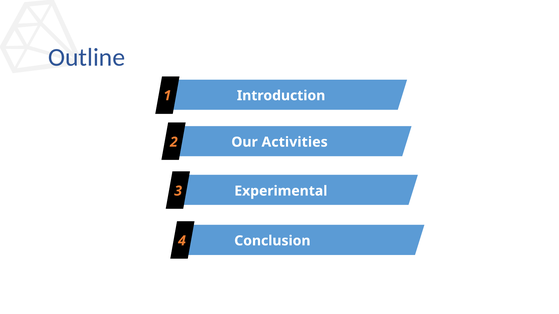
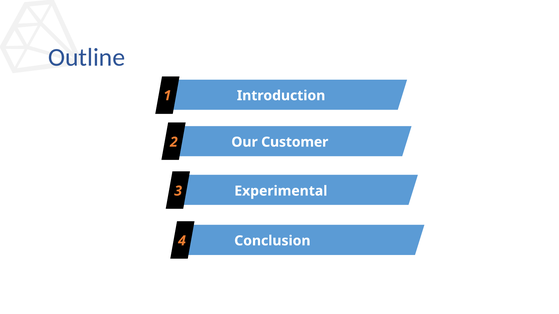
Activities: Activities -> Customer (295, 142)
